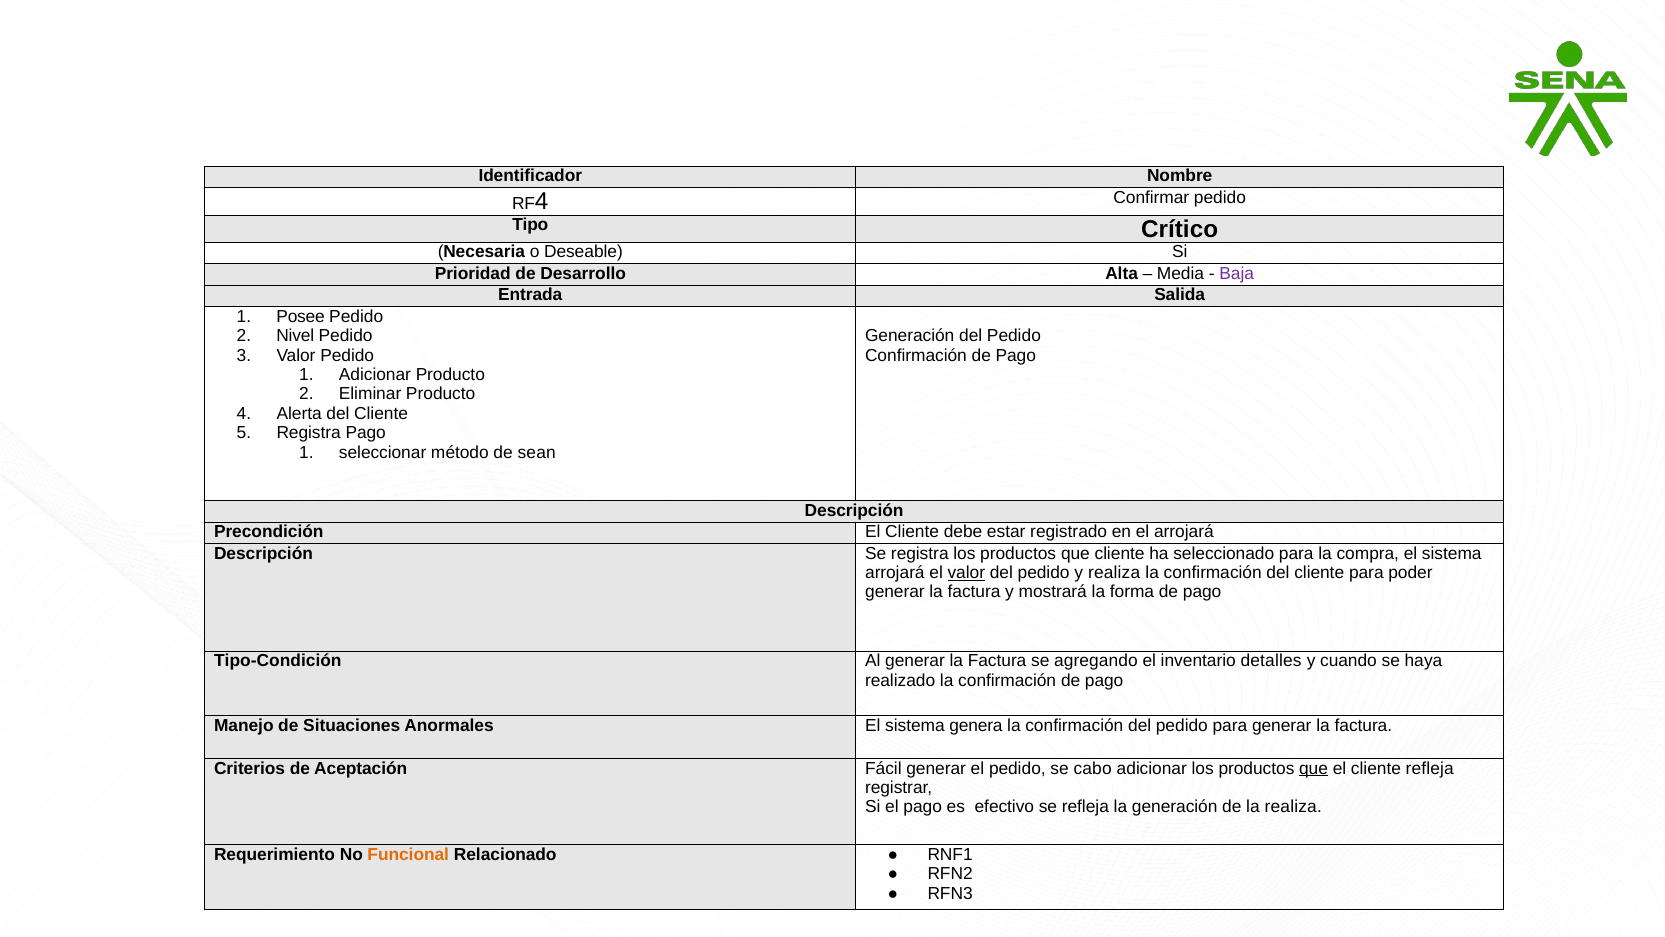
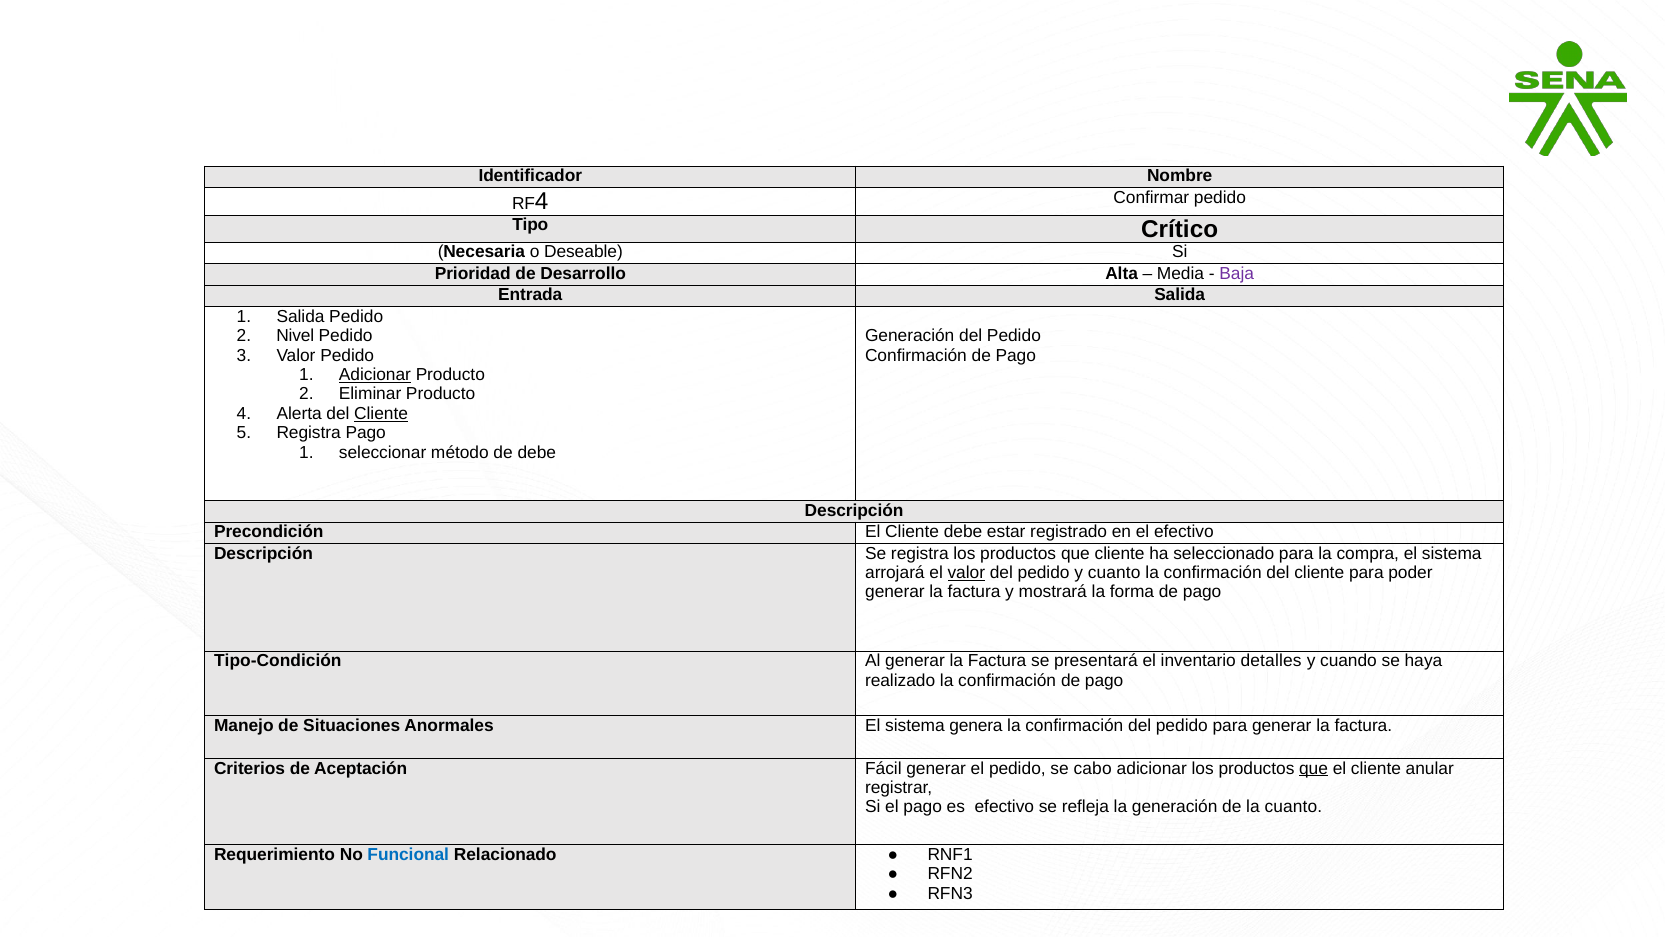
Posee: Posee -> Salida (301, 317)
Adicionar underline: none -> present (375, 375)
Cliente underline: none -> present (381, 413)
de sean: sean -> debe (537, 452)
el arrojará: arrojará -> efectivo (1184, 532)
y realiza: realiza -> cuanto (1114, 572)
agregando: agregando -> presentará (1096, 661)
cliente refleja: refleja -> anular (1430, 768)
la realiza: realiza -> cuanto (1293, 807)
Funcional colour: orange -> blue (408, 854)
